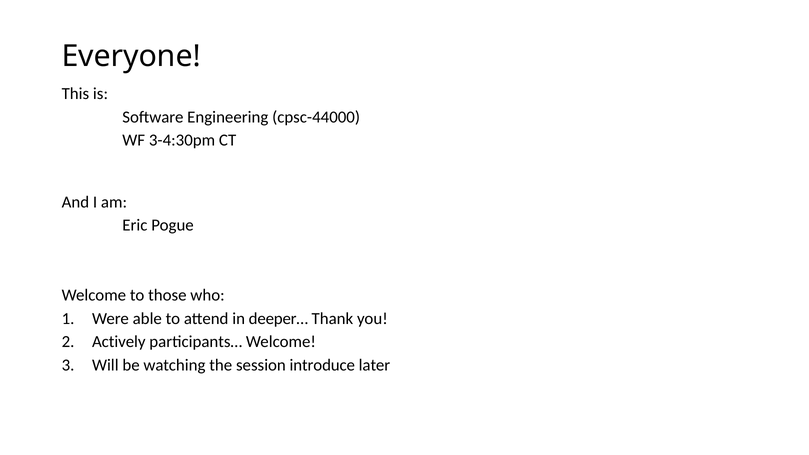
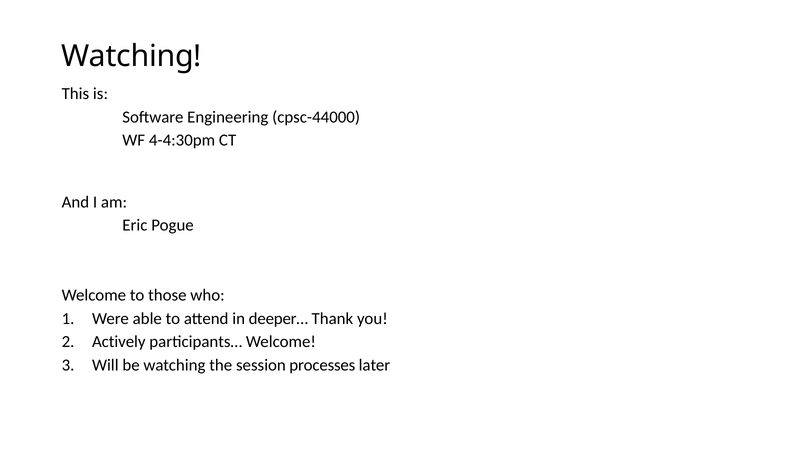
Everyone: Everyone -> Watching (131, 56)
3-4:30pm: 3-4:30pm -> 4-4:30pm (182, 140)
introduce: introduce -> processes (322, 365)
